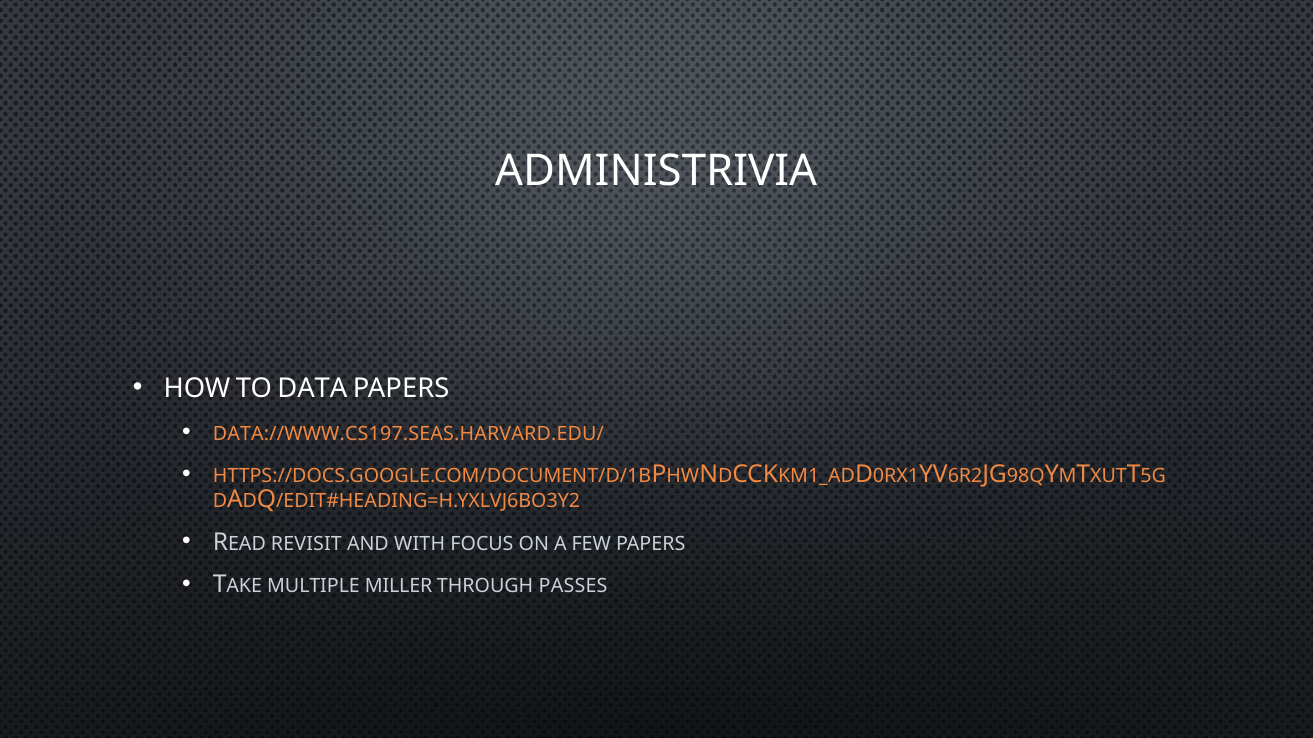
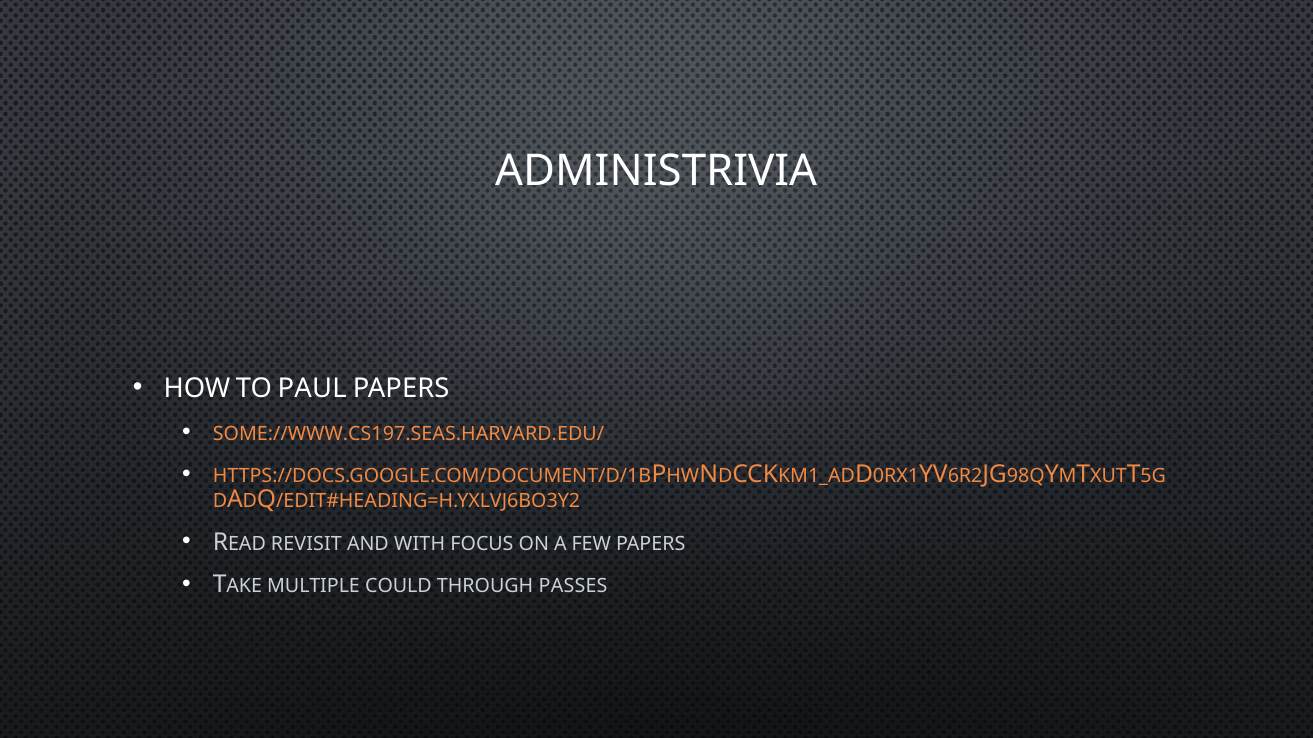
DATA: DATA -> PAUL (312, 388)
DATA://WWW.CS197.SEAS.HARVARD.EDU/: DATA://WWW.CS197.SEAS.HARVARD.EDU/ -> SOME://WWW.CS197.SEAS.HARVARD.EDU/ (408, 434)
MILLER: MILLER -> COULD (398, 587)
